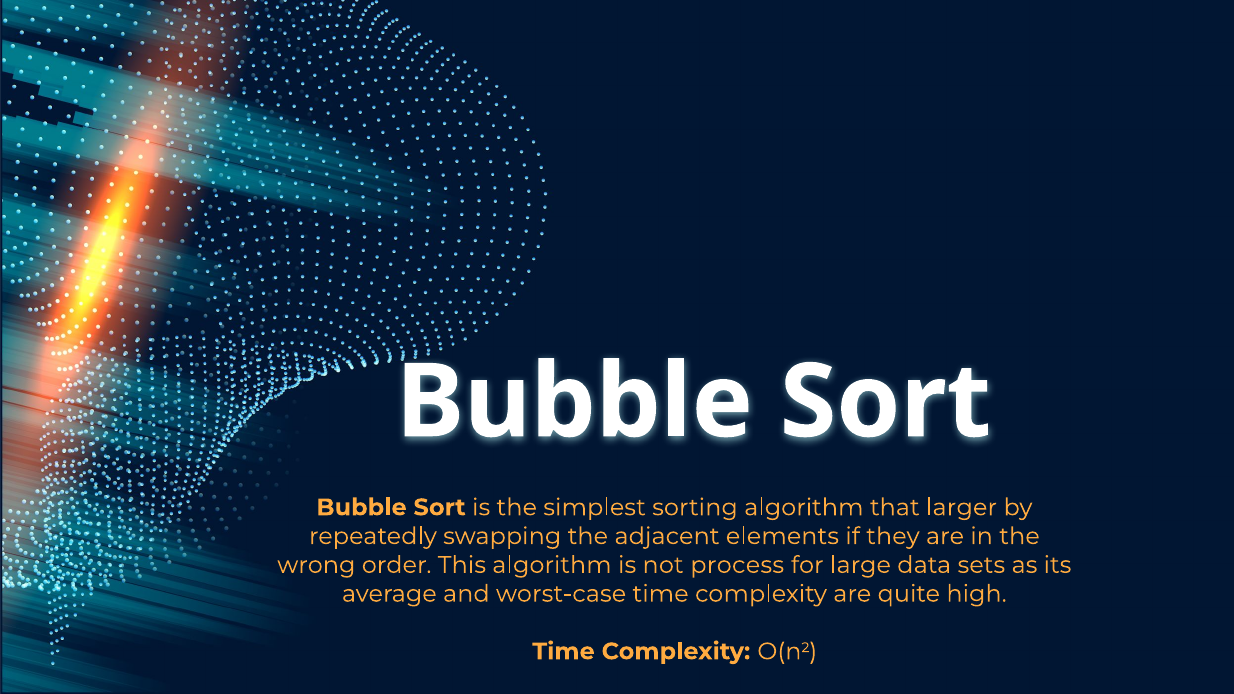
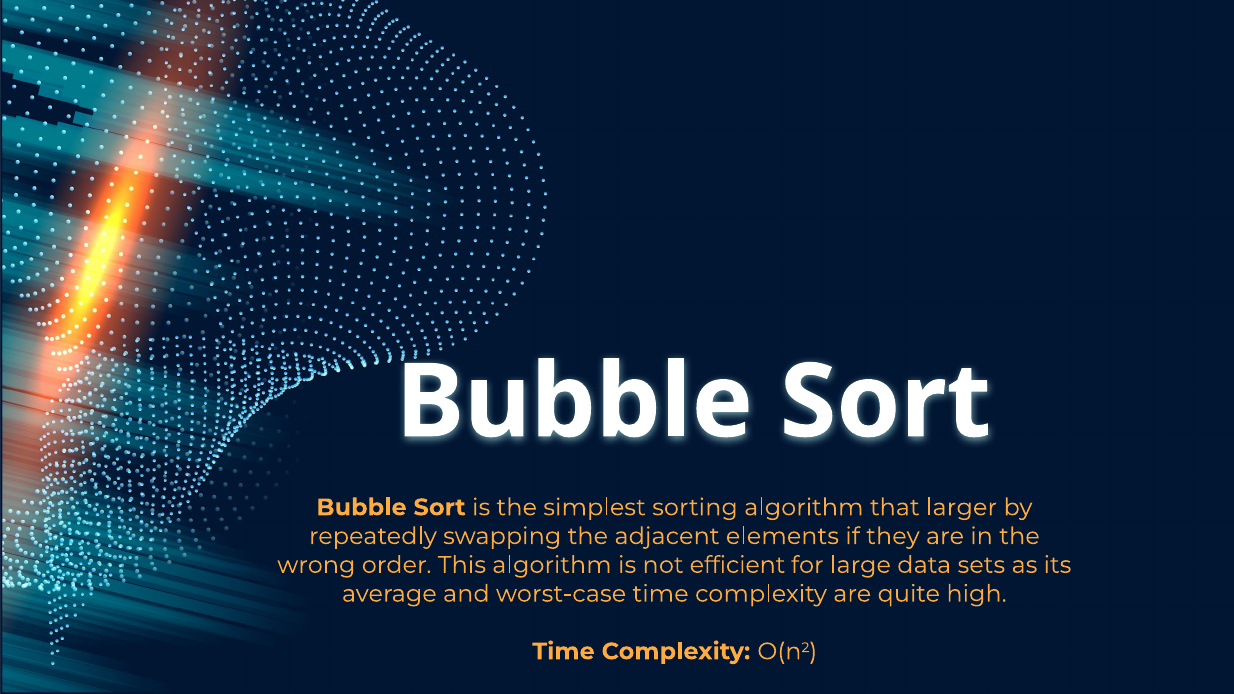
process: process -> efficient (737, 565)
